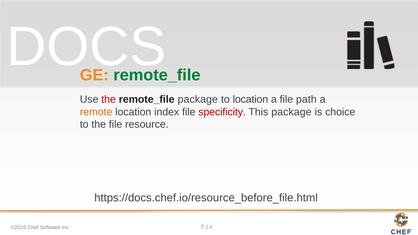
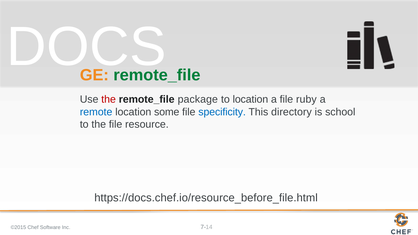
path: path -> ruby (306, 100)
remote colour: orange -> blue (96, 112)
index: index -> some (167, 112)
specificity colour: red -> blue (222, 112)
This package: package -> directory (291, 112)
choice: choice -> school (340, 112)
